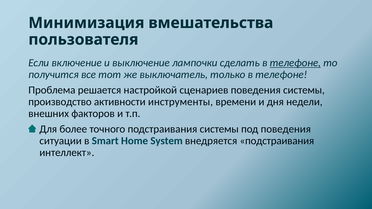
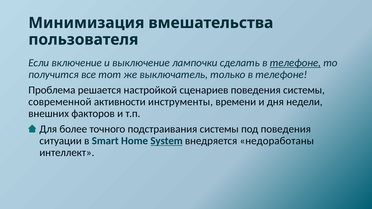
производство: производство -> современной (60, 102)
System underline: none -> present (167, 141)
внедряется подстраивания: подстраивания -> недоработаны (277, 141)
